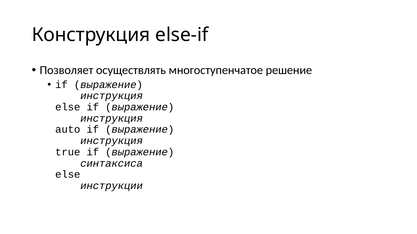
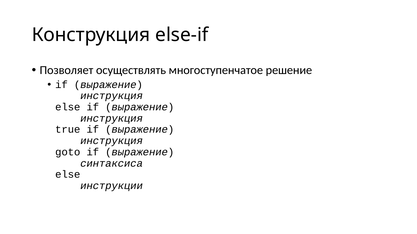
auto: auto -> true (68, 130)
true: true -> goto (68, 152)
